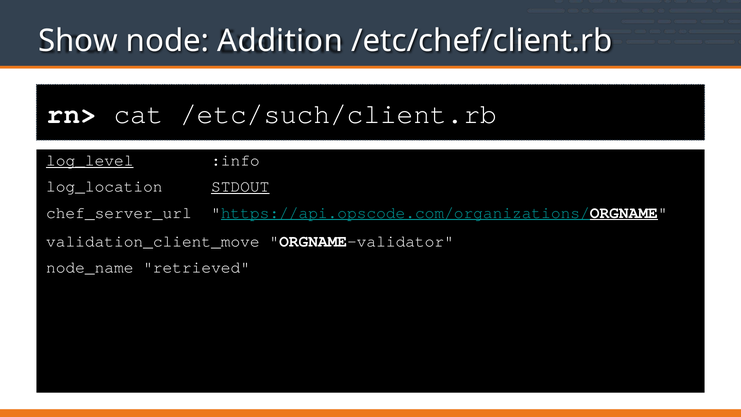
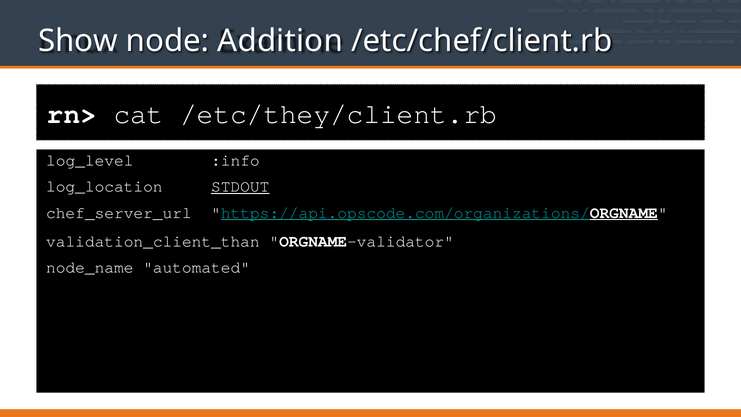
/etc/such/client.rb: /etc/such/client.rb -> /etc/they/client.rb (339, 114)
log_level underline: present -> none (90, 160)
validation_client_move: validation_client_move -> validation_client_than (153, 241)
retrieved: retrieved -> automated (197, 267)
